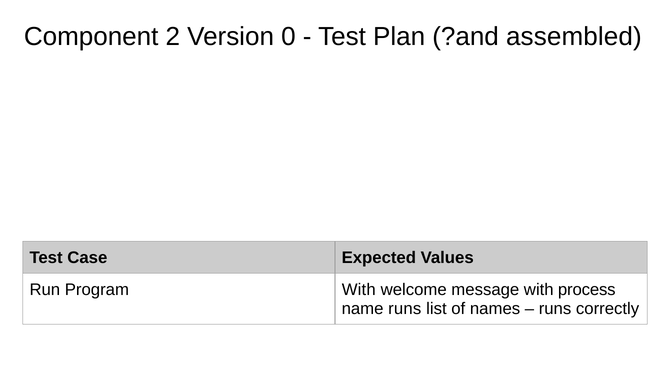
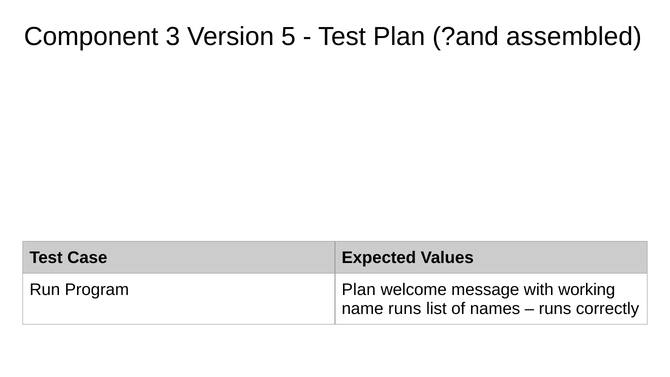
2: 2 -> 3 (173, 37)
0: 0 -> 5 (288, 37)
Program With: With -> Plan (359, 290)
process: process -> working (587, 290)
